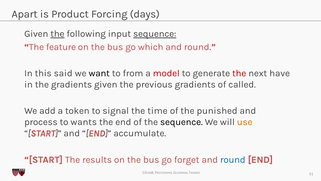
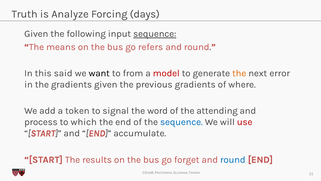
Apart: Apart -> Truth (25, 14)
Product: Product -> Analyze (70, 14)
the underline: present -> none (57, 34)
feature: feature -> means (61, 47)
which: which -> refers (151, 47)
the colour: red -> orange (239, 73)
have: have -> error (280, 73)
called: called -> where (242, 84)
time: time -> word (158, 111)
punished: punished -> attending (217, 111)
wants: wants -> which (84, 122)
sequence colour: black -> blue (181, 122)
use colour: orange -> red (245, 122)
